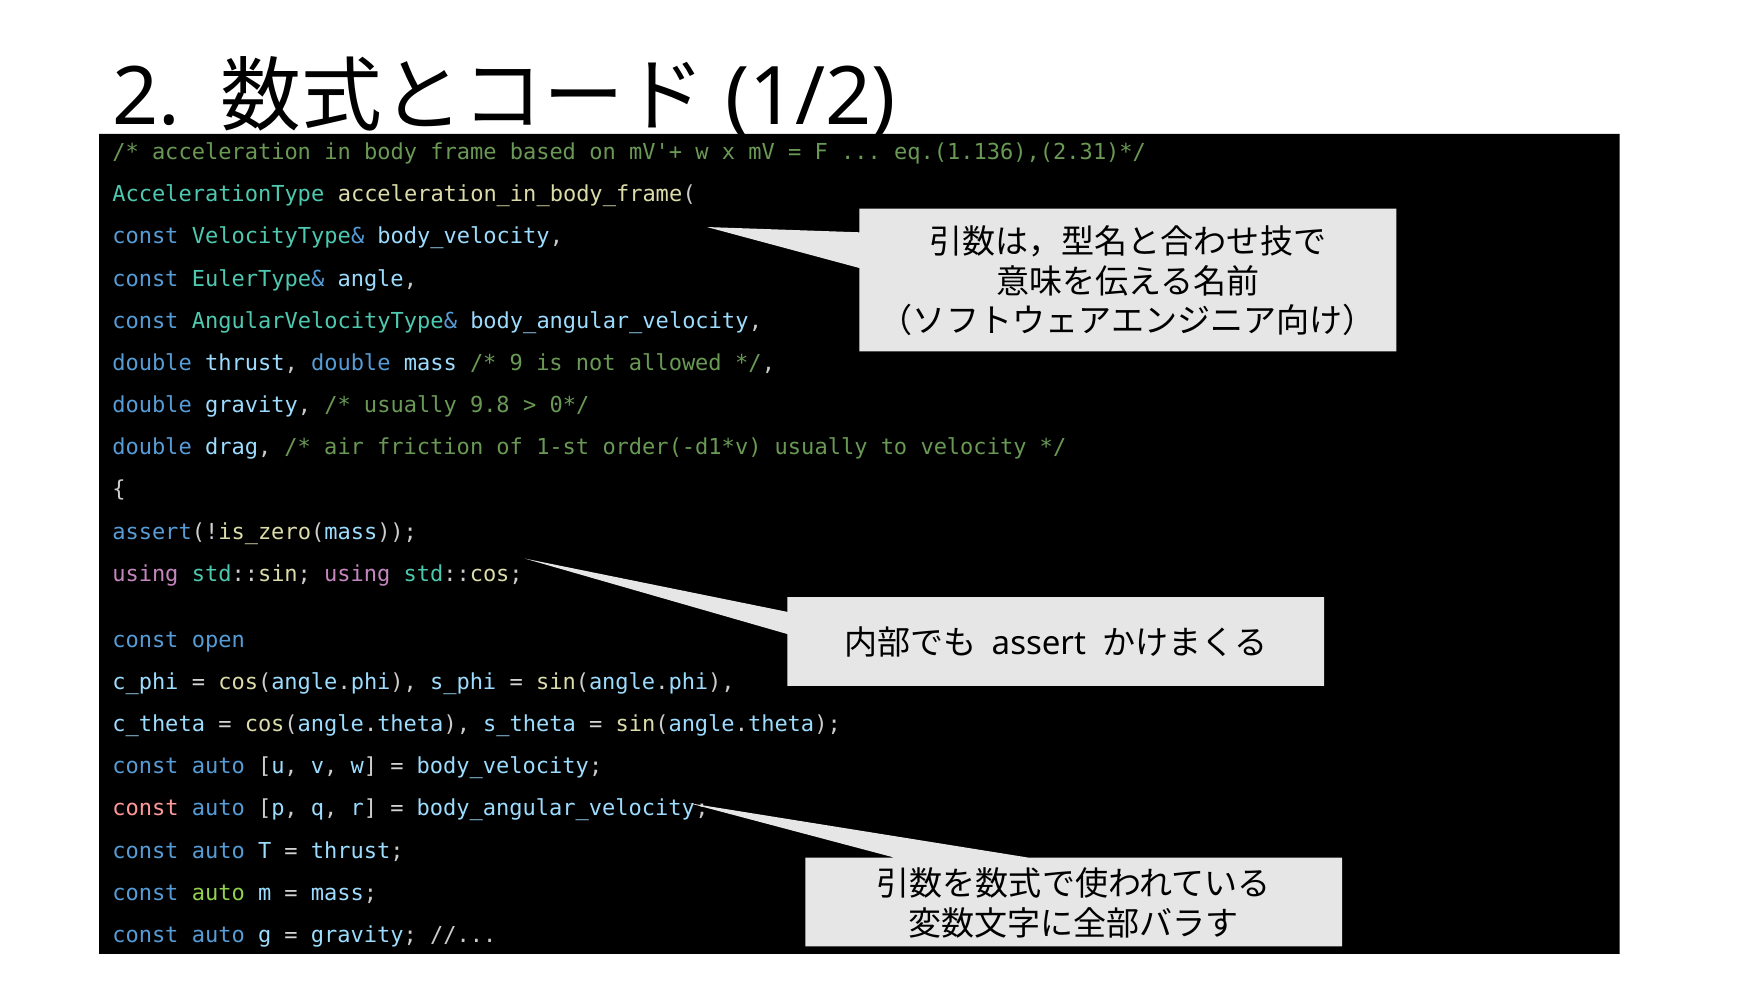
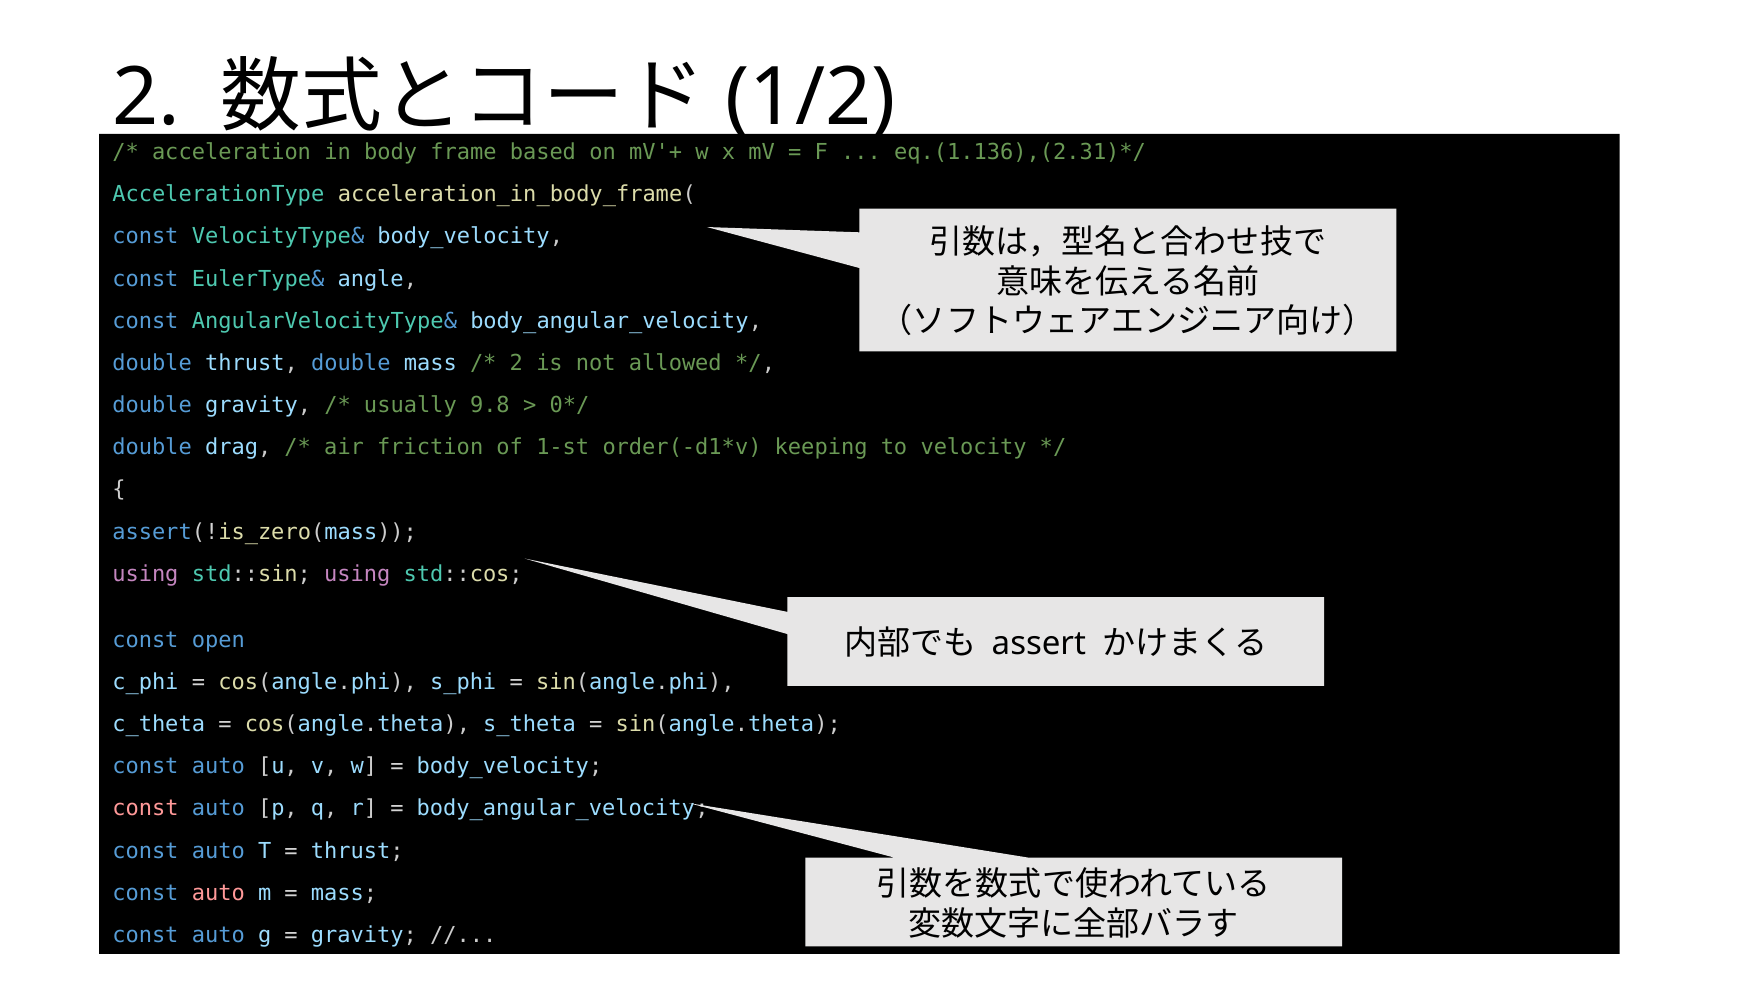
9: 9 -> 2 (516, 363)
usually: usually -> keeping (821, 447)
auto colour: light green -> pink (218, 893)
